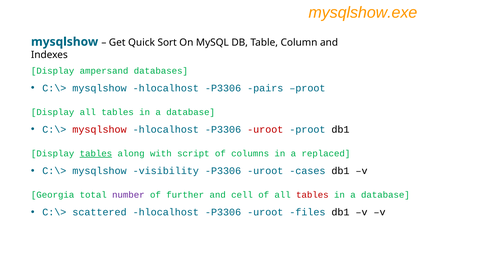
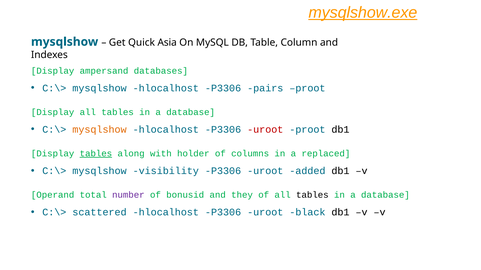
mysqlshow.exe underline: none -> present (363, 13)
Sort: Sort -> Asia (167, 43)
mysqlshow colour: red -> orange (100, 130)
script: script -> holder (193, 154)
cases: cases -> added (307, 171)
Georgia: Georgia -> Operand (53, 195)
further: further -> bonusid (185, 195)
cell: cell -> they (242, 195)
tables colour: red -> black (312, 195)
files: files -> black (307, 213)
